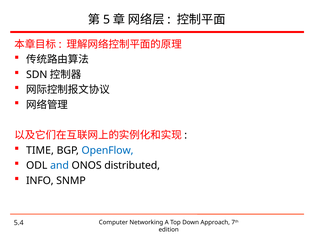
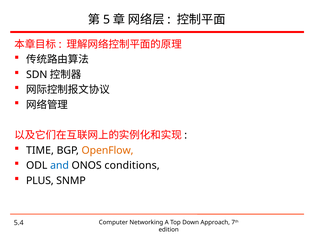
OpenFlow colour: blue -> orange (108, 151)
distributed: distributed -> conditions (132, 166)
INFO: INFO -> PLUS (40, 181)
